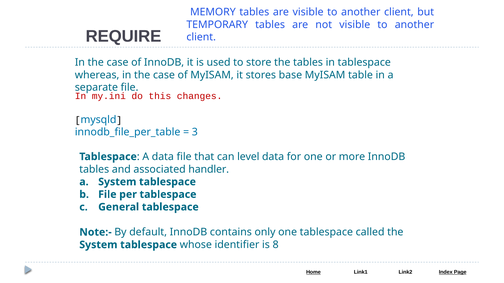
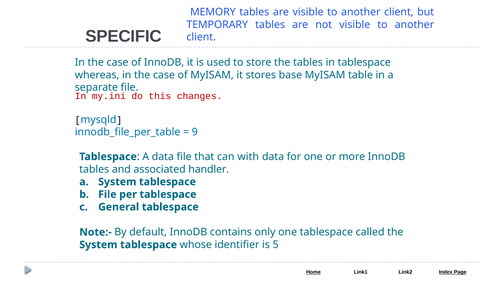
REQUIRE: REQUIRE -> SPECIFIC (123, 36)
3: 3 -> 9 (195, 132)
level: level -> with (248, 157)
8: 8 -> 5 (276, 245)
